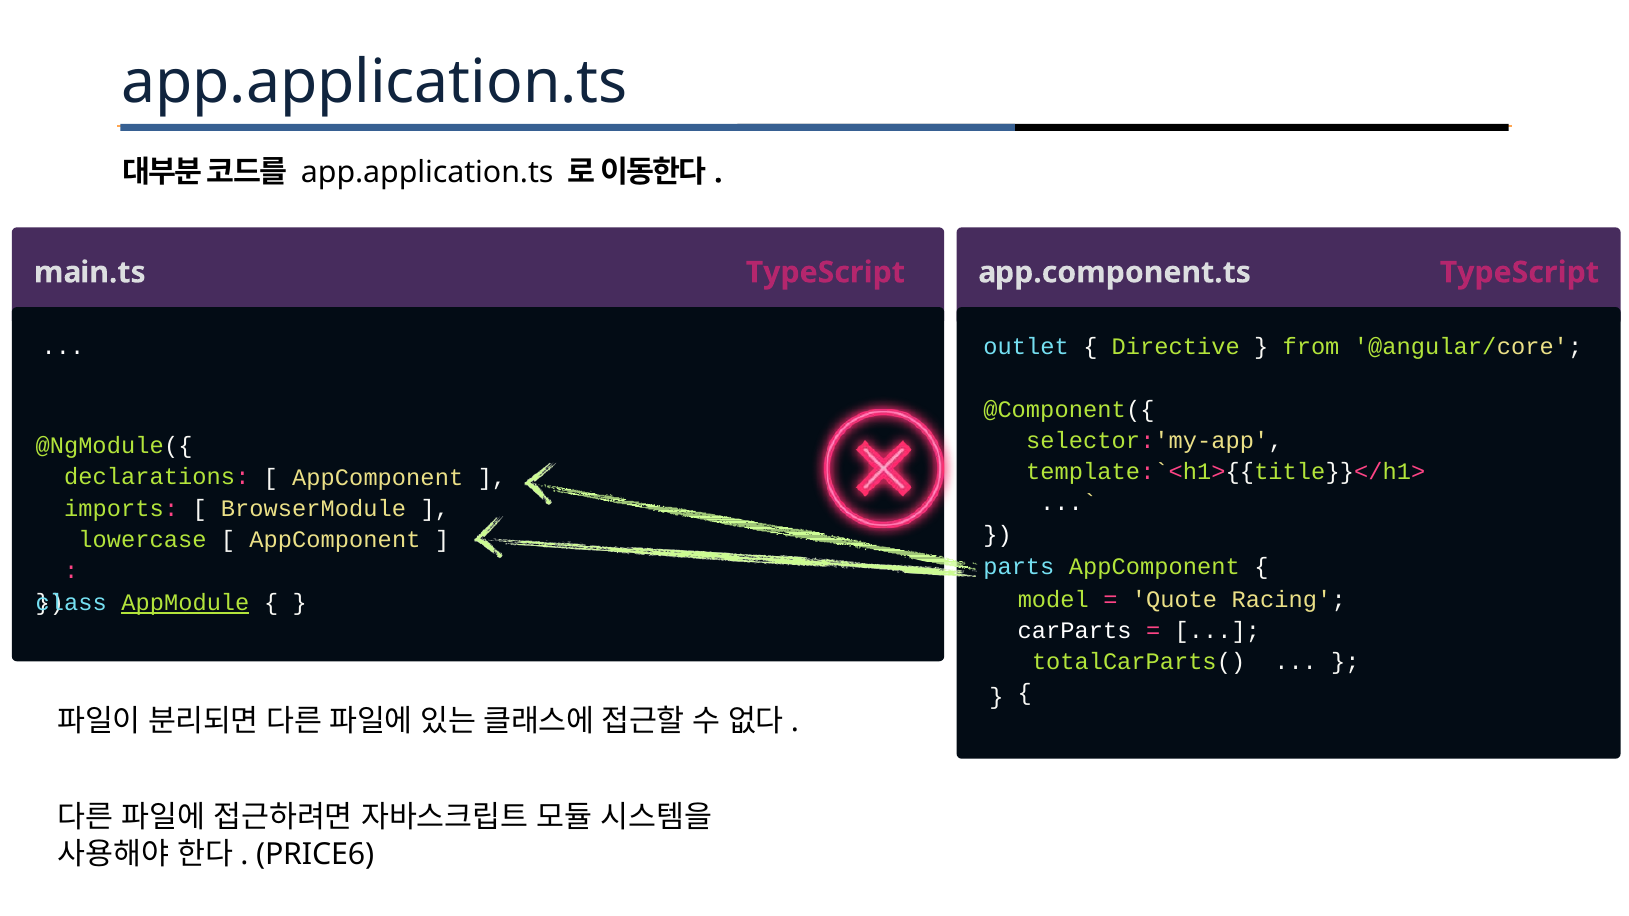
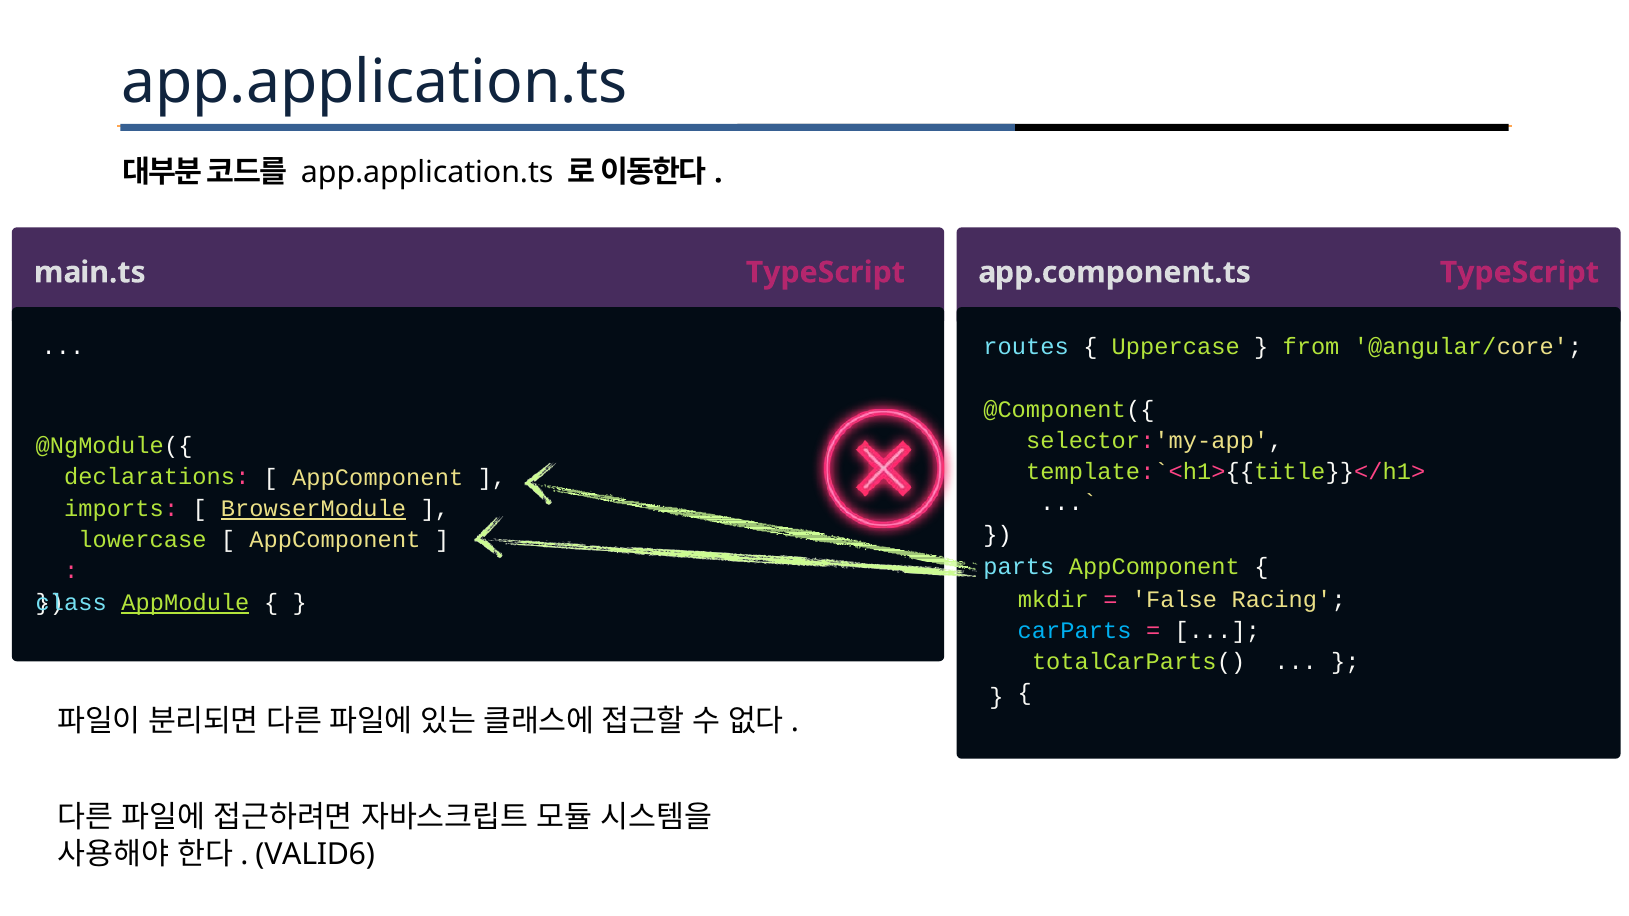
outlet: outlet -> routes (1026, 347)
Directive: Directive -> Uppercase (1176, 347)
BrowserModule underline: none -> present (314, 509)
model: model -> mkdir (1053, 600)
Quote: Quote -> False (1175, 600)
carParts colour: white -> light blue (1075, 631)
PRICE6: PRICE6 -> VALID6 (315, 855)
